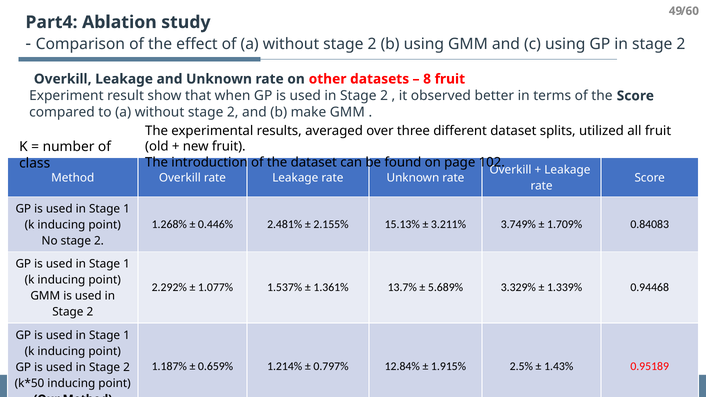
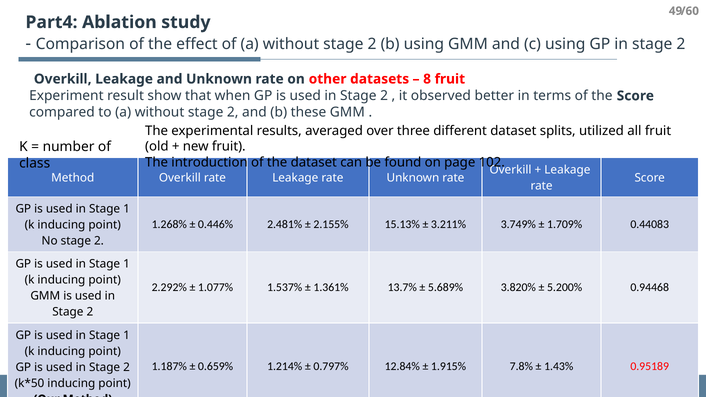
make: make -> these (308, 112)
0.84083: 0.84083 -> 0.44083 (650, 224)
3.329%: 3.329% -> 3.820% (518, 288)
1.339%: 1.339% -> 5.200% (565, 288)
2.5%: 2.5% -> 7.8% (521, 367)
